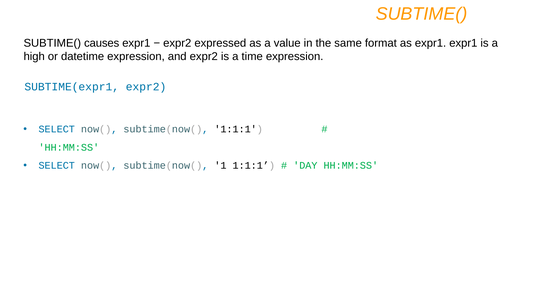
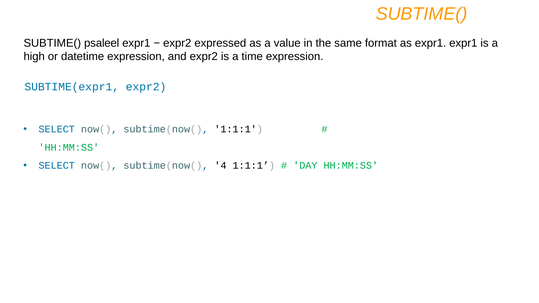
causes: causes -> psaleel (102, 43)
1: 1 -> 4 (220, 166)
